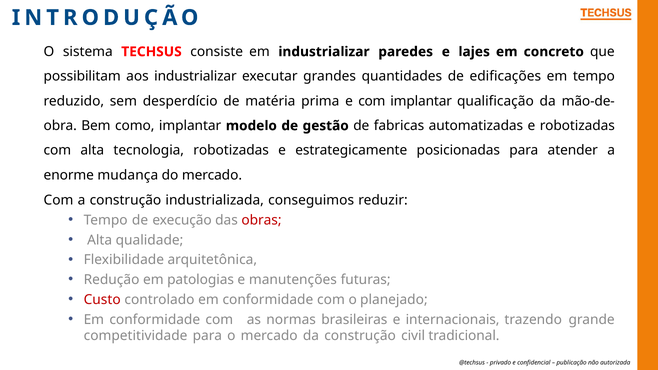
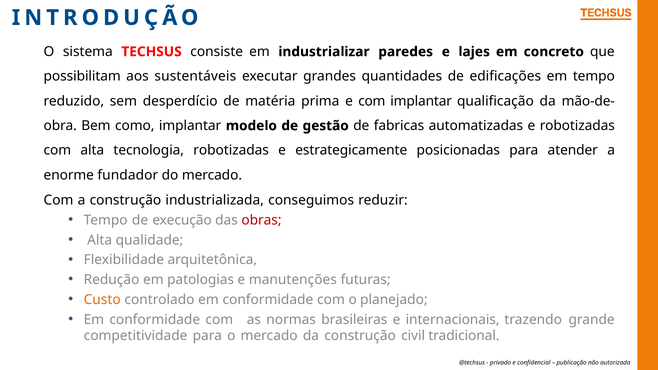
aos industrializar: industrializar -> sustentáveis (195, 76)
mudança: mudança -> fundador (128, 175)
Custo colour: red -> orange (102, 300)
